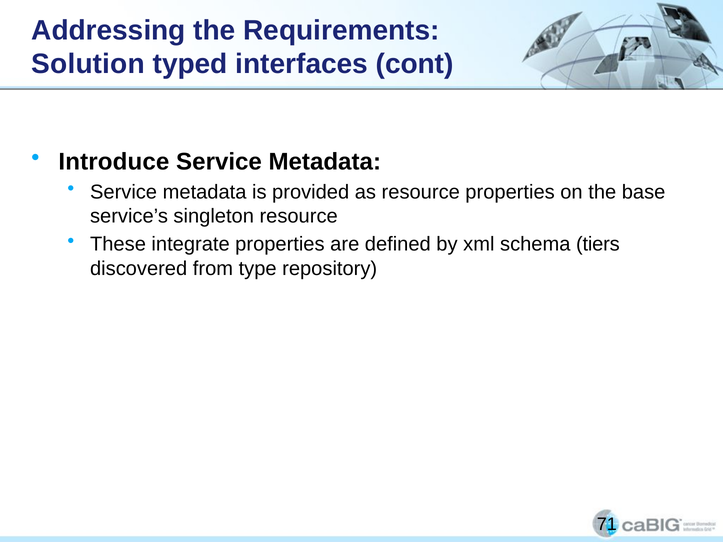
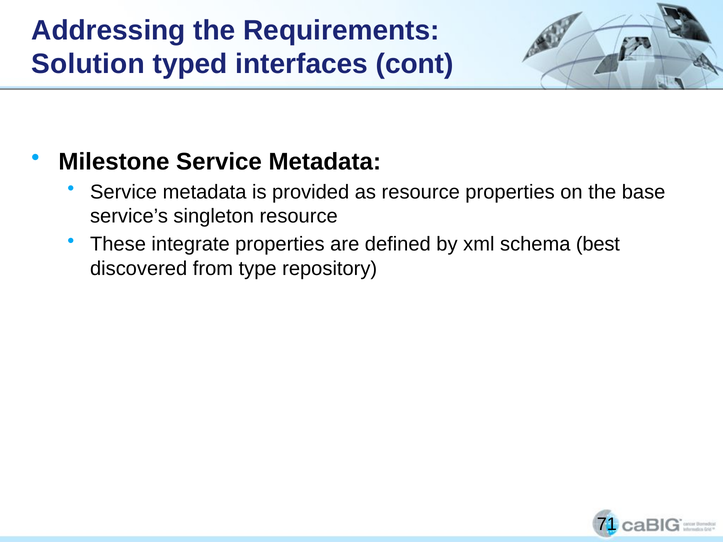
Introduce: Introduce -> Milestone (114, 162)
tiers: tiers -> best (598, 244)
